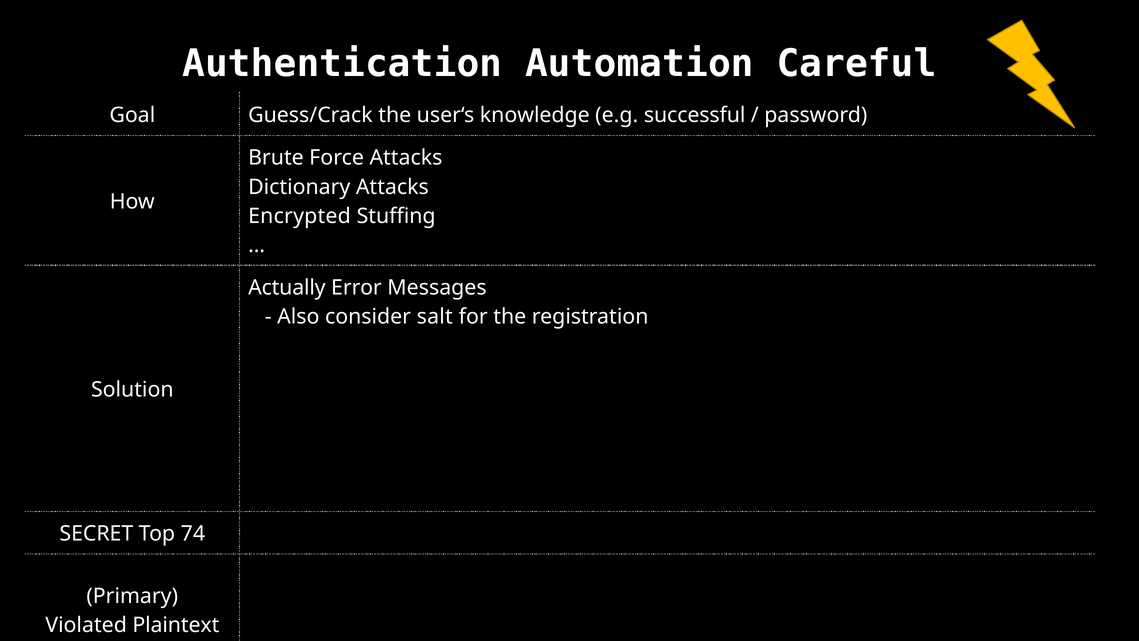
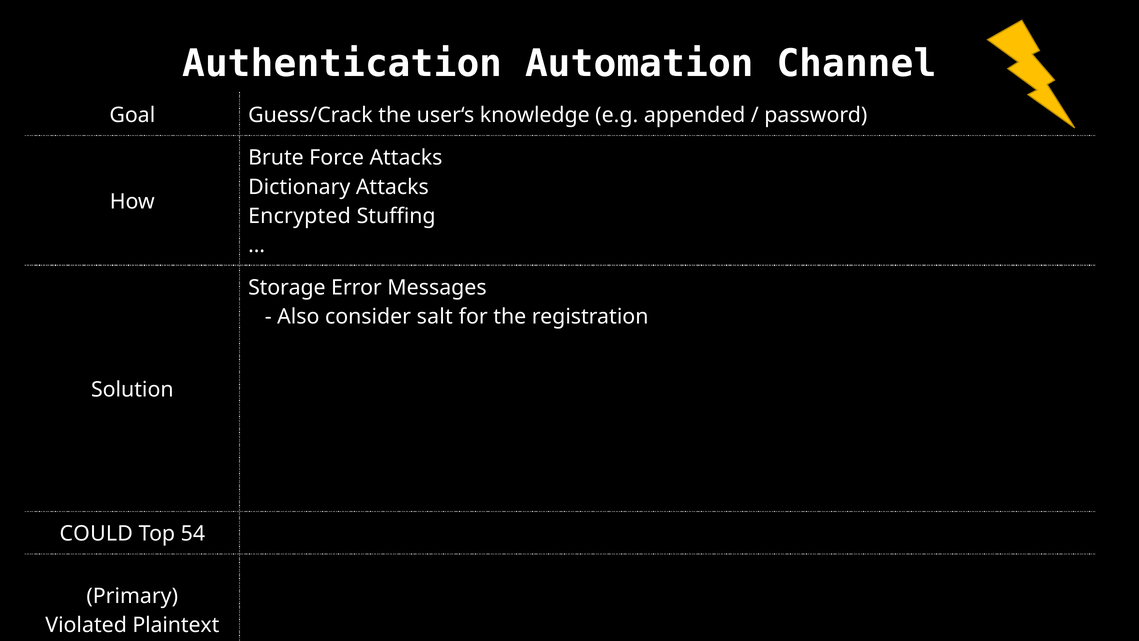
Careful: Careful -> Channel (857, 64)
successful: successful -> appended (695, 115)
Actually: Actually -> Storage (287, 288)
SECRET: SECRET -> COULD (96, 534)
74: 74 -> 54 (193, 534)
